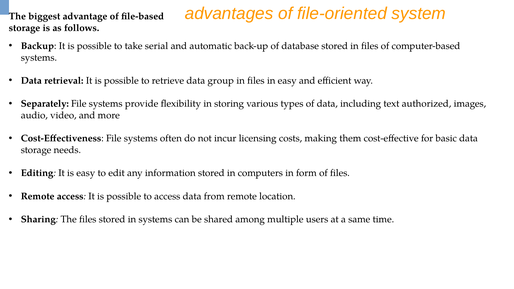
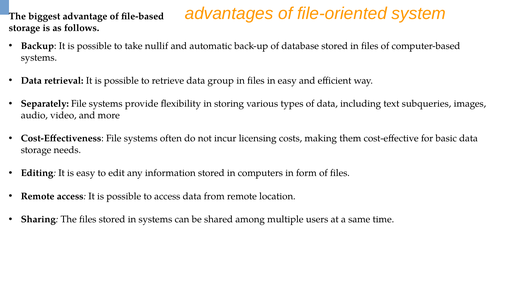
serial: serial -> nullif (157, 46)
authorized: authorized -> subqueries (427, 104)
